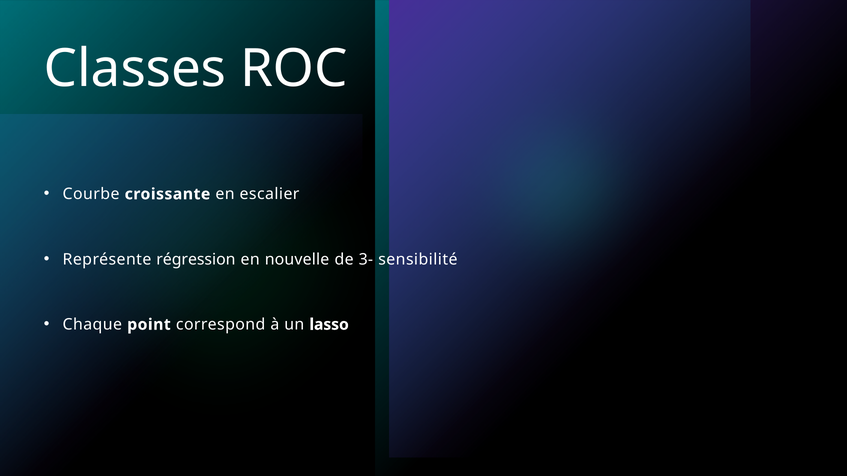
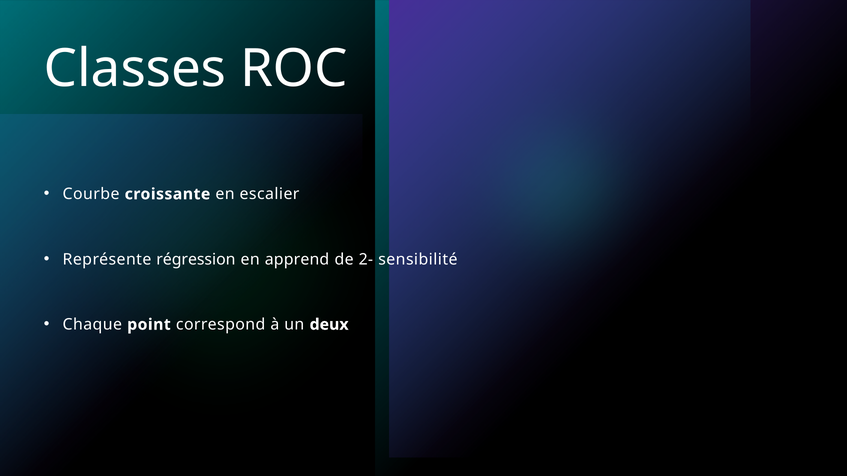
nouvelle: nouvelle -> apprend (297, 260)
3-: 3- -> 2- (366, 260)
lasso: lasso -> deux (329, 325)
